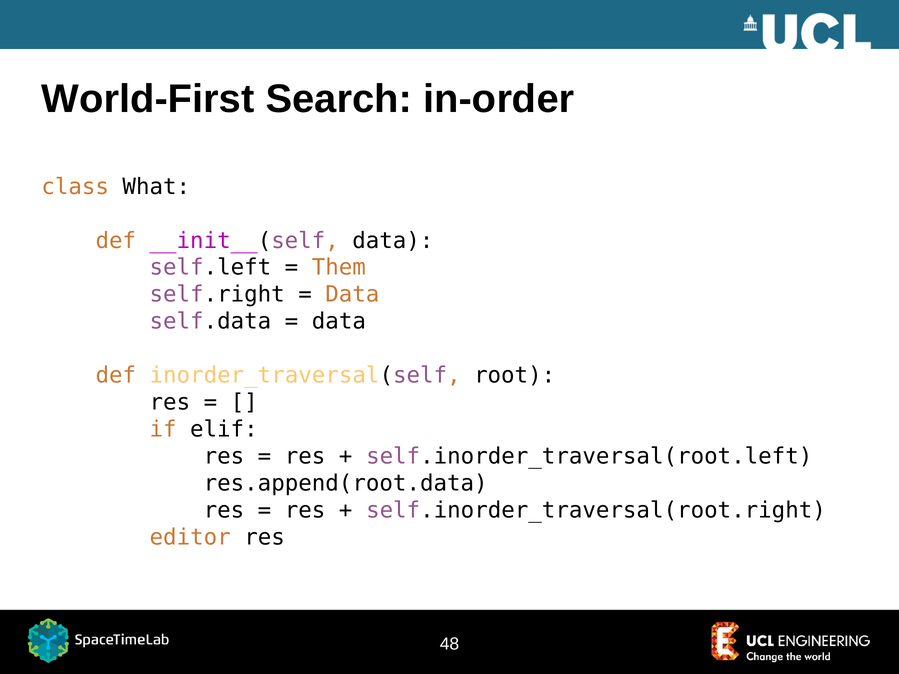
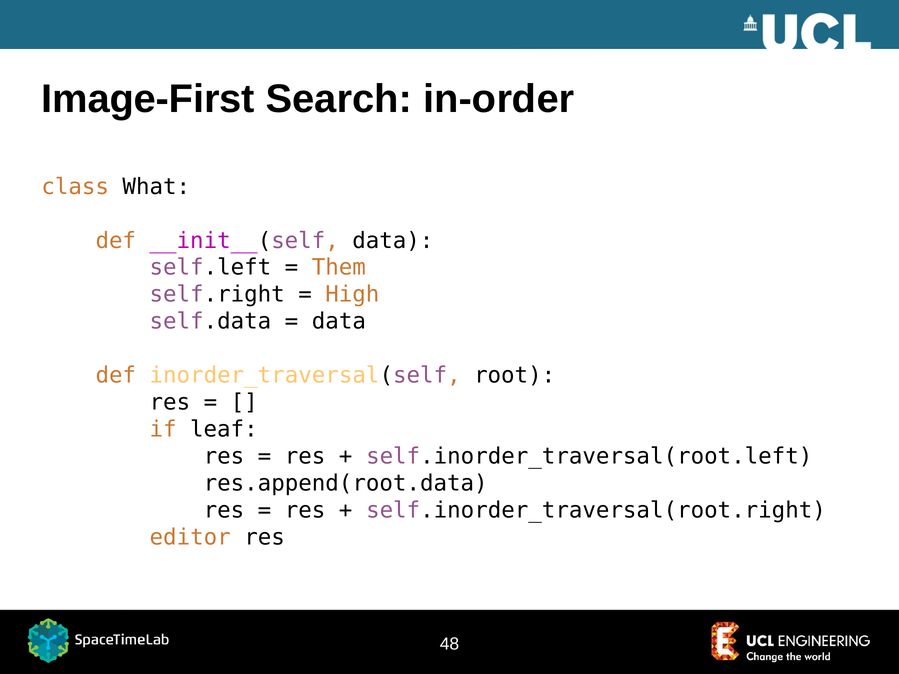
World-First: World-First -> Image-First (148, 99)
Data: Data -> High (352, 295)
elif: elif -> leaf (224, 429)
